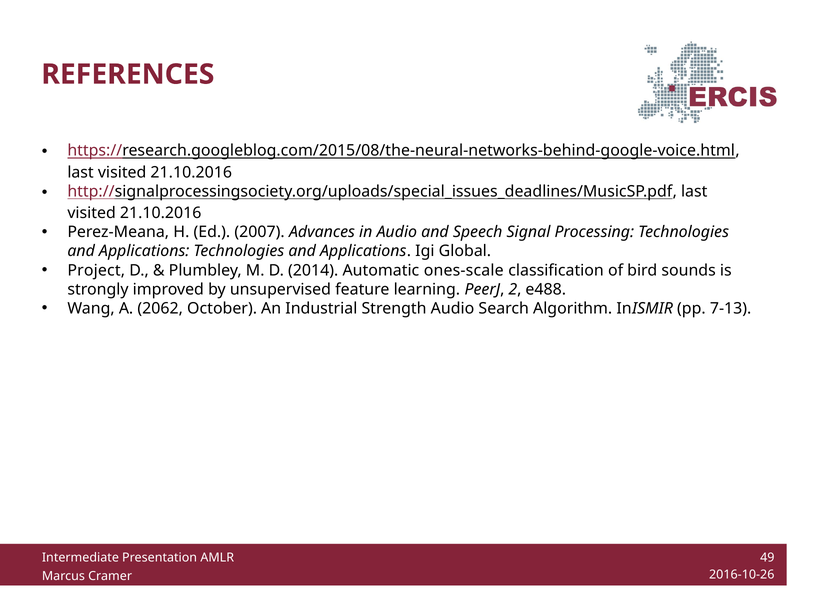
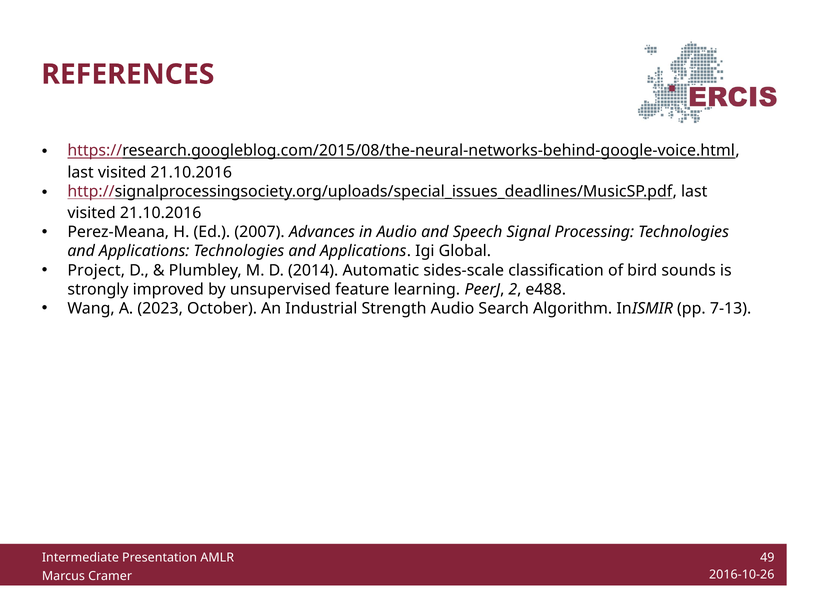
ones-scale: ones-scale -> sides-scale (464, 270)
2062: 2062 -> 2023 (160, 309)
